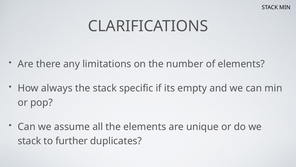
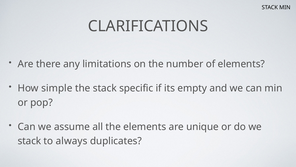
always: always -> simple (57, 88)
further: further -> always (72, 141)
